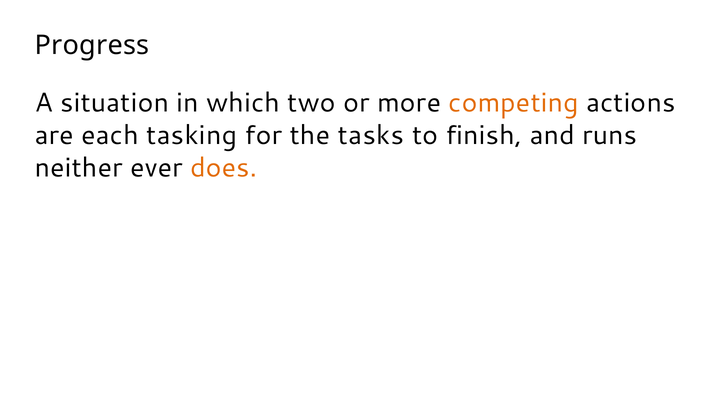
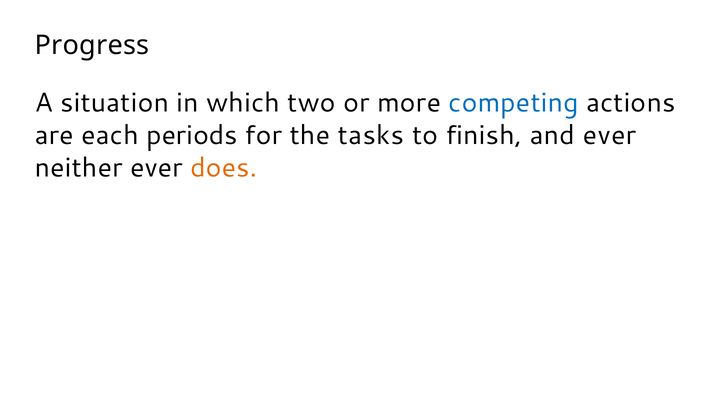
competing colour: orange -> blue (514, 103)
tasking: tasking -> periods (192, 135)
and runs: runs -> ever (610, 135)
